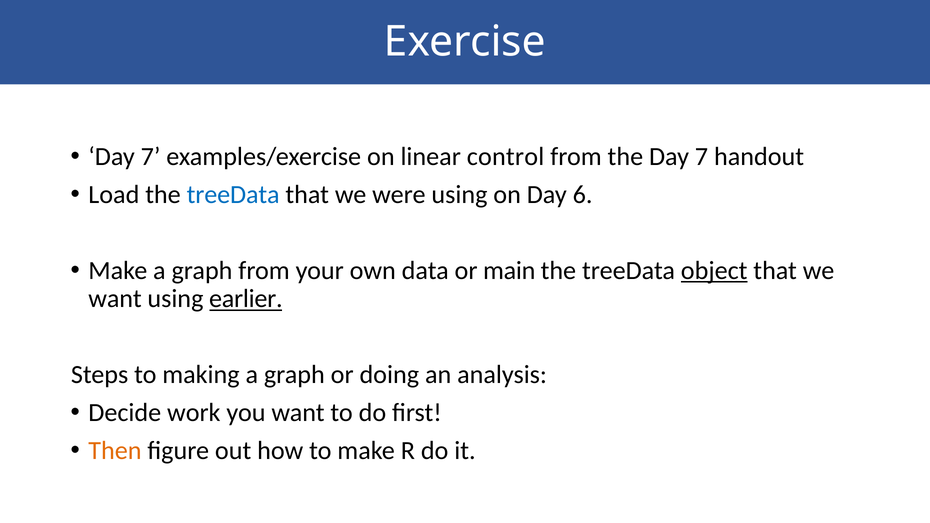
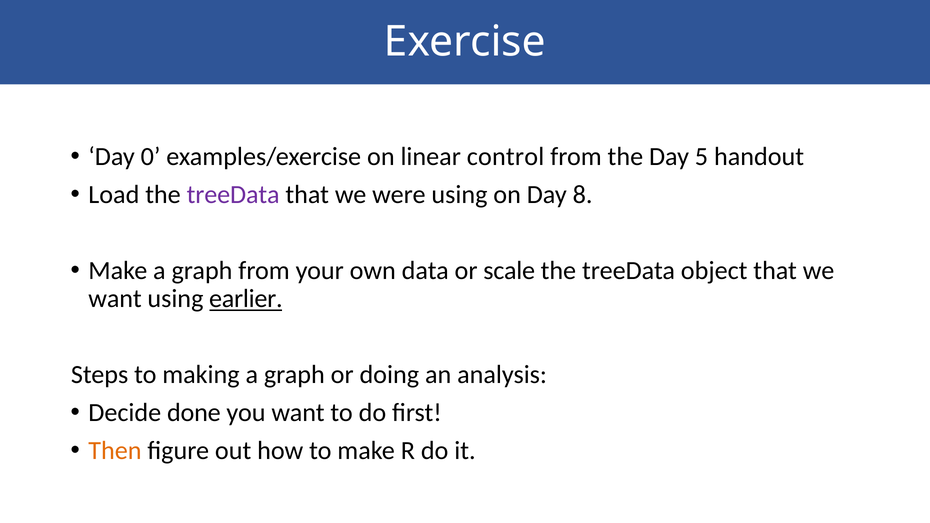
7: 7 -> 0 (151, 157)
the Day 7: 7 -> 5 (701, 157)
treeData colour: blue -> purple (233, 195)
6: 6 -> 8 (583, 195)
main: main -> scale (509, 271)
object underline: present -> none (714, 271)
work: work -> done (194, 413)
